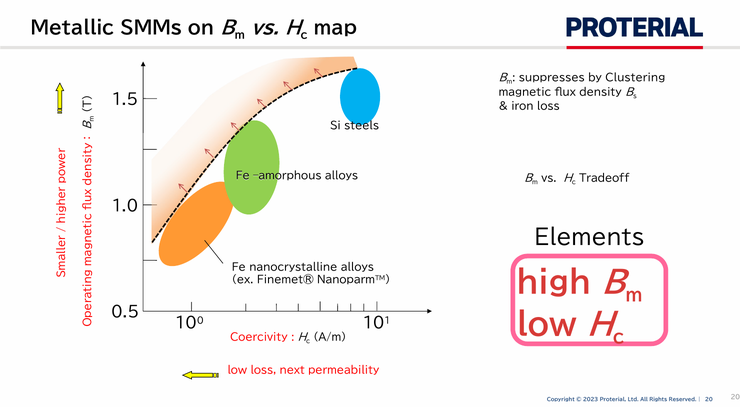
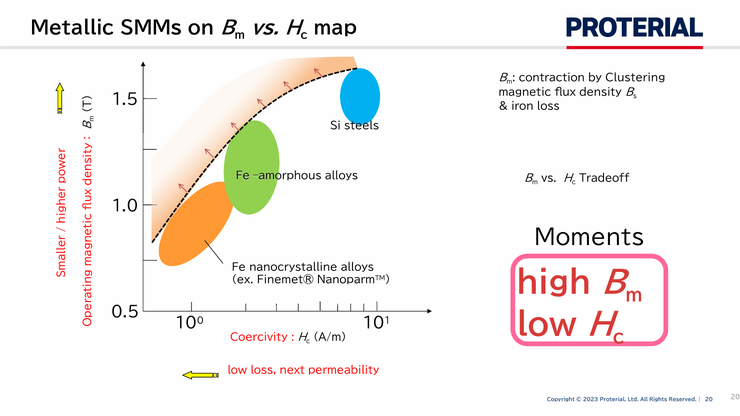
suppresses: suppresses -> contraction (552, 78)
Elements: Elements -> Moments (589, 238)
